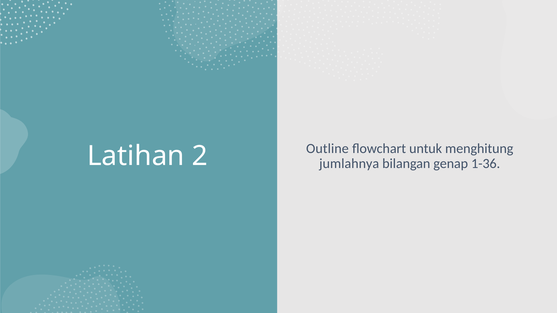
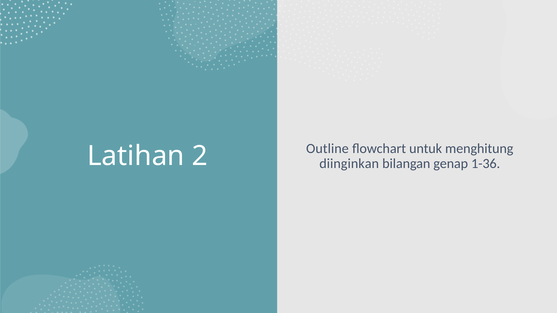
jumlahnya: jumlahnya -> diinginkan (349, 164)
